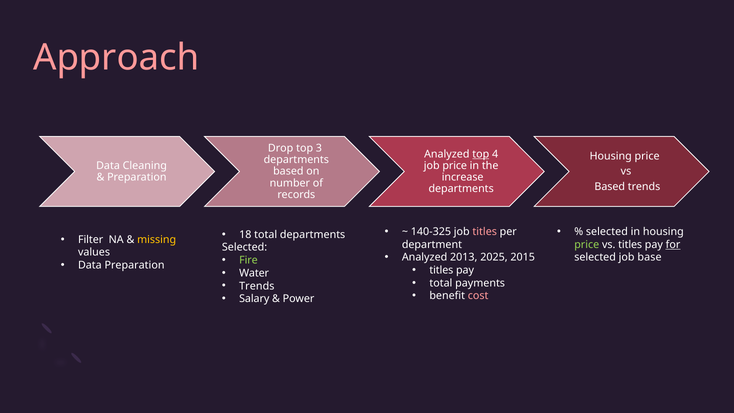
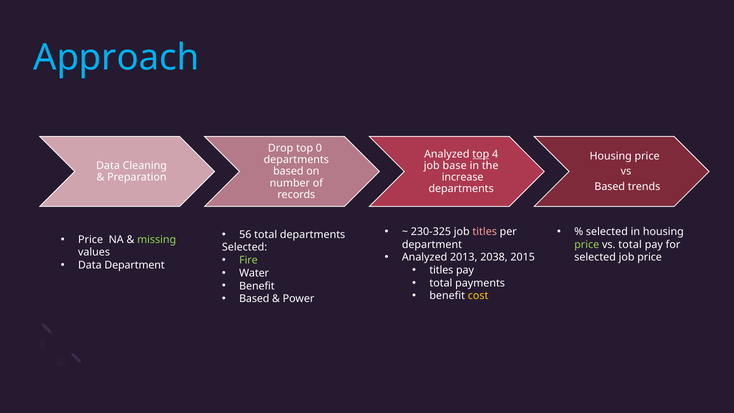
Approach colour: pink -> light blue (116, 58)
3: 3 -> 0 (319, 148)
job price: price -> base (455, 166)
140-325: 140-325 -> 230-325 (431, 232)
18: 18 -> 56 (245, 235)
Filter: Filter -> Price (91, 239)
missing colour: yellow -> light green (157, 239)
vs titles: titles -> total (630, 244)
for underline: present -> none (673, 244)
2025: 2025 -> 2038 (494, 257)
job base: base -> price (650, 257)
Data Preparation: Preparation -> Department (135, 265)
Trends: Trends -> Benefit (257, 286)
cost colour: pink -> yellow (478, 296)
Salary: Salary -> Based (254, 299)
